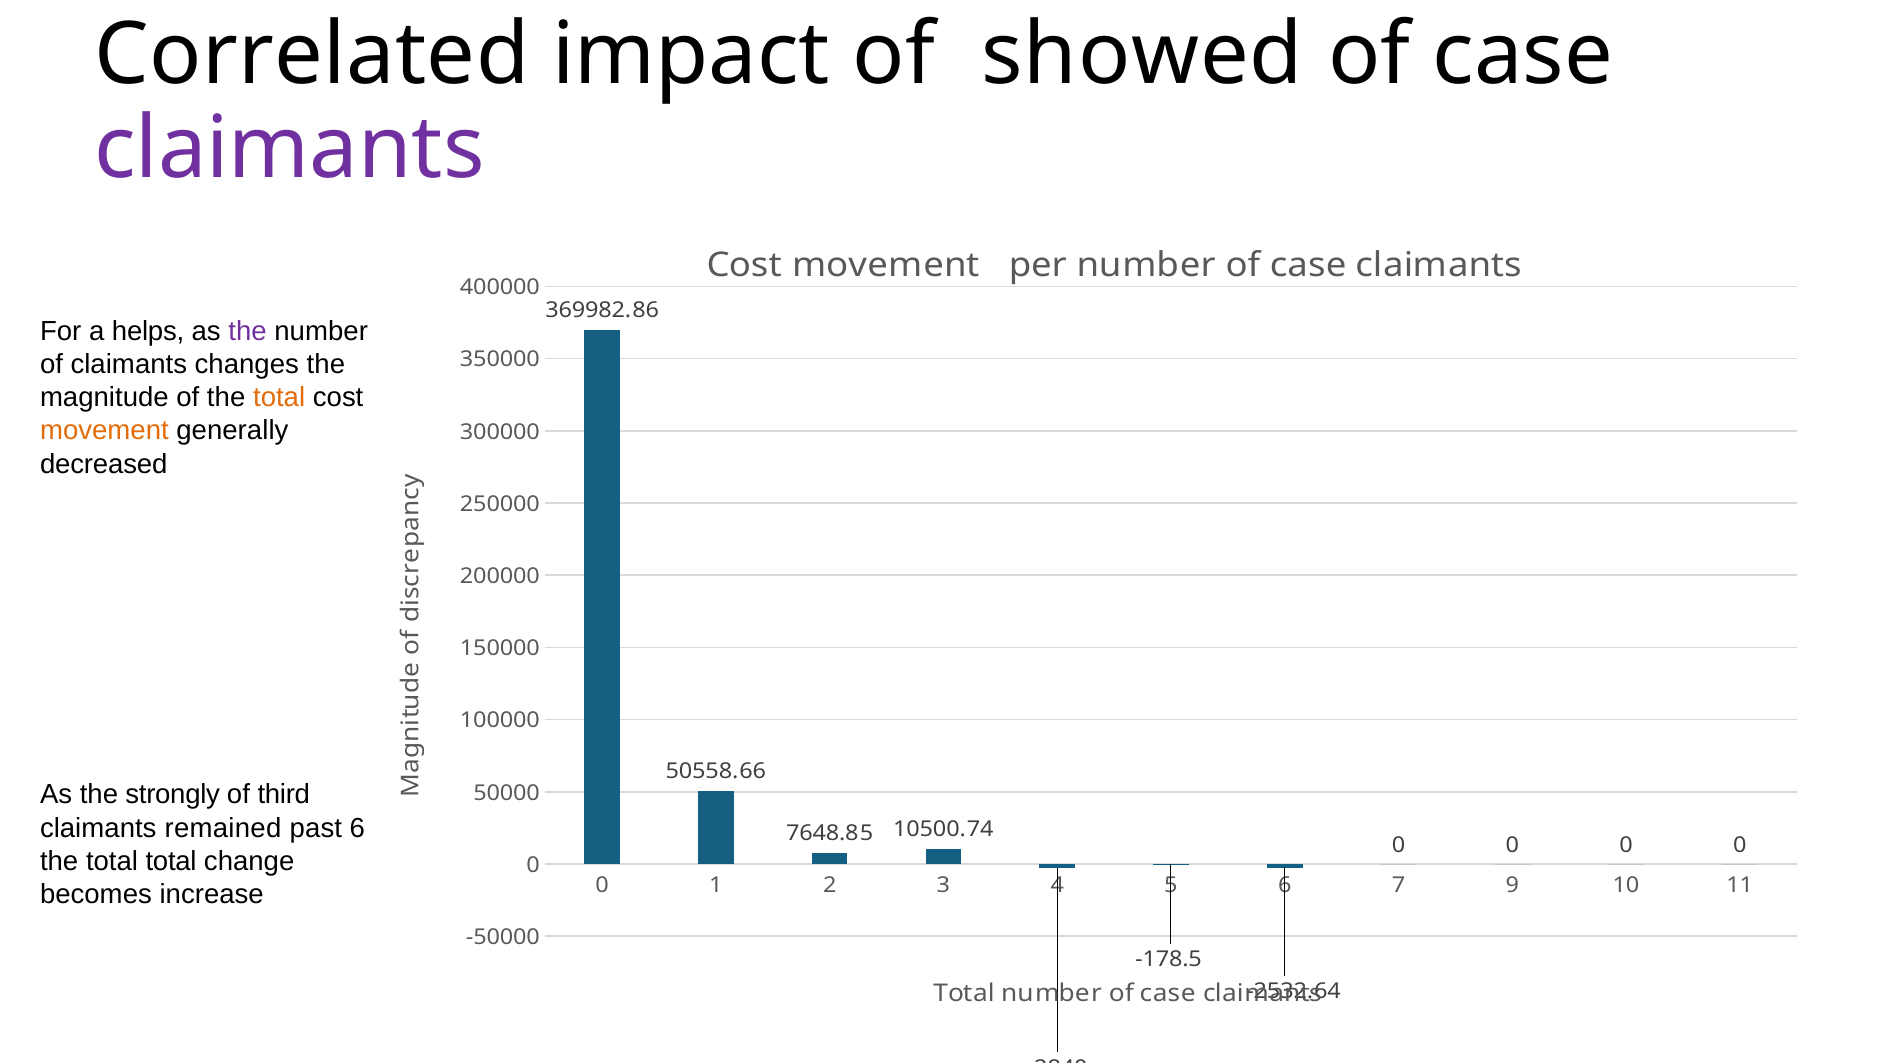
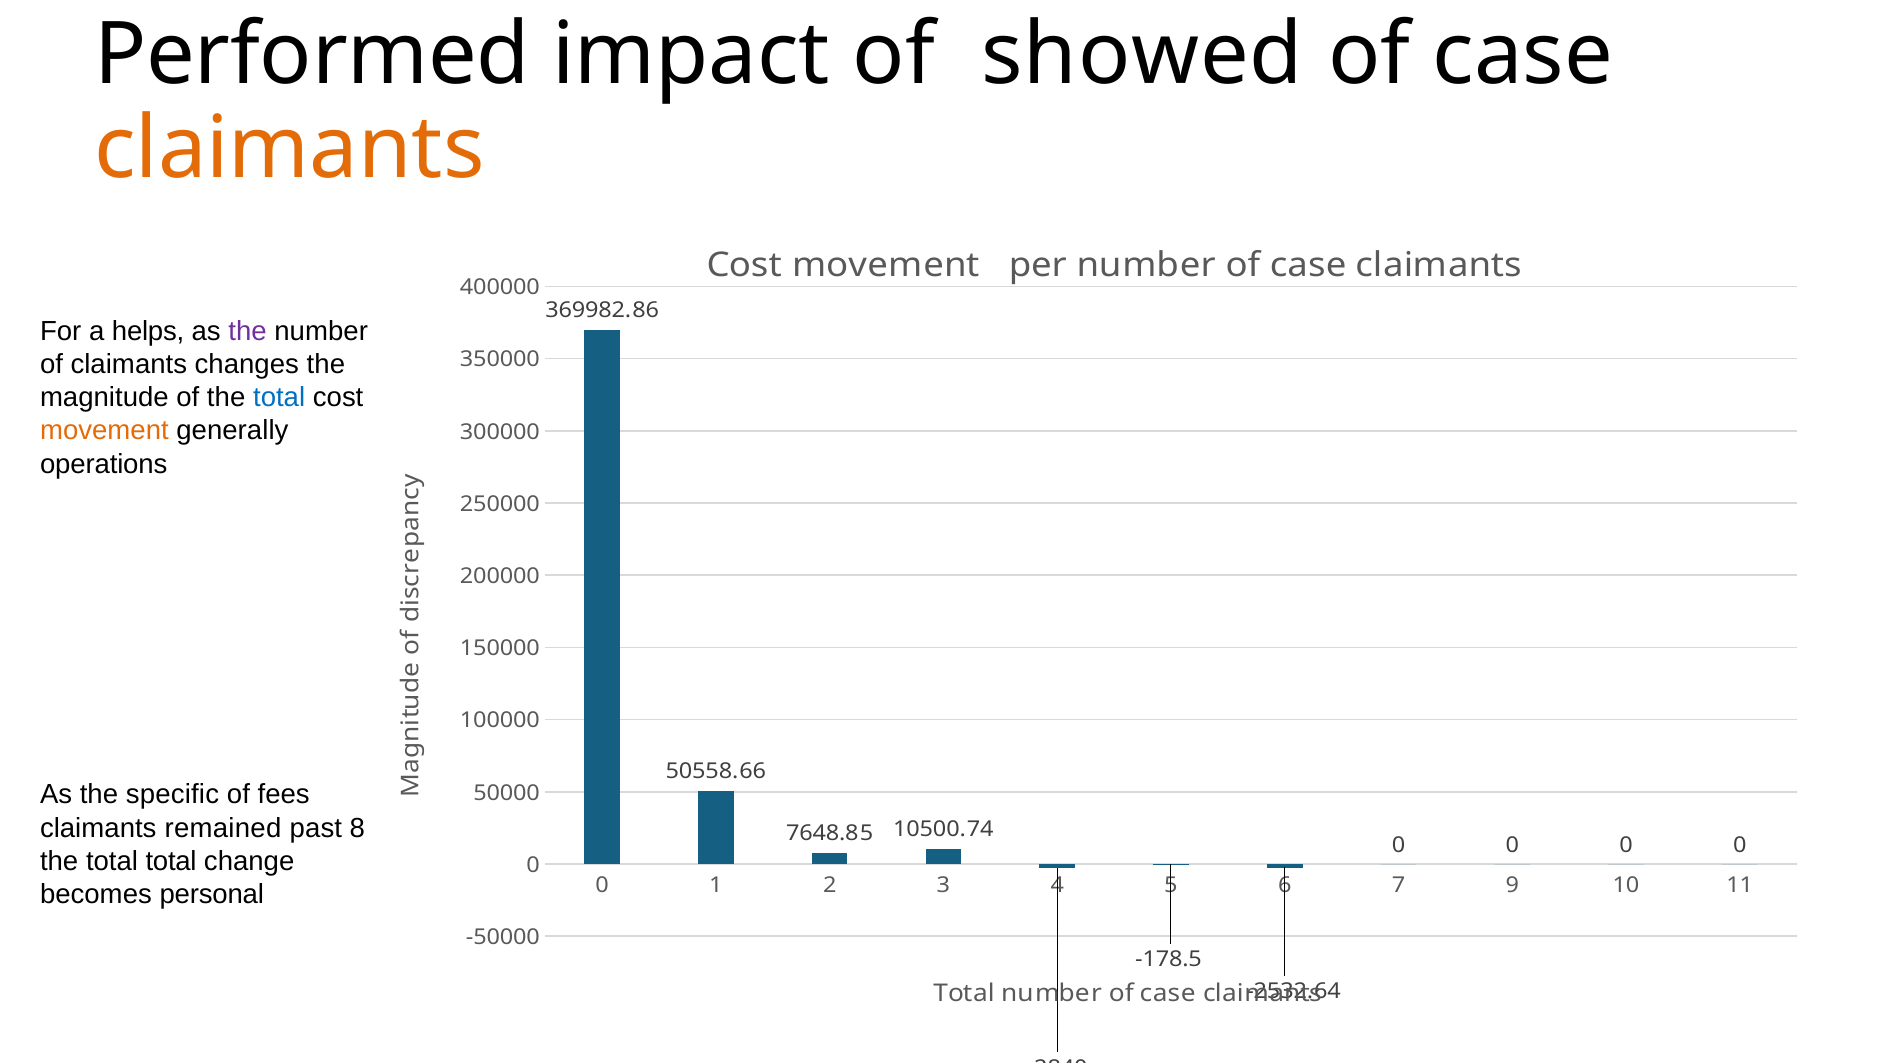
Correlated: Correlated -> Performed (312, 55)
claimants colour: purple -> orange (289, 149)
total colour: orange -> blue (279, 398)
decreased: decreased -> operations (104, 464)
strongly: strongly -> specific (172, 795)
third: third -> fees (284, 795)
past 6: 6 -> 8 (357, 828)
increase: increase -> personal (212, 894)
